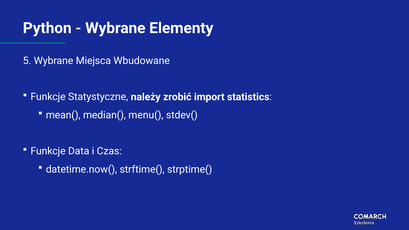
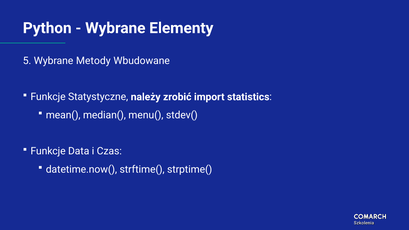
Miejsca: Miejsca -> Metody (93, 61)
